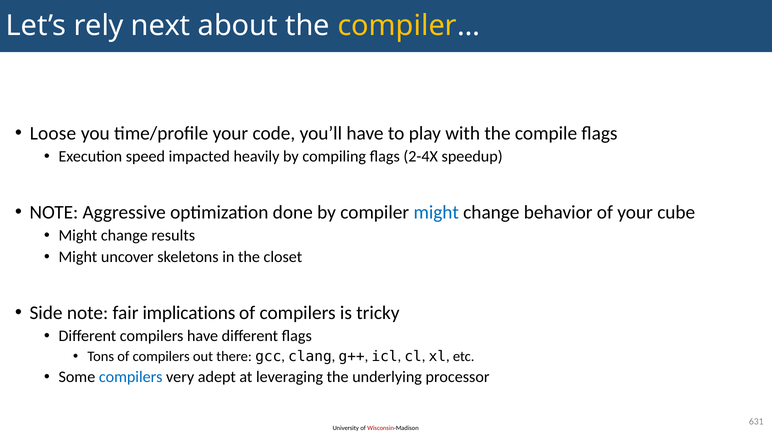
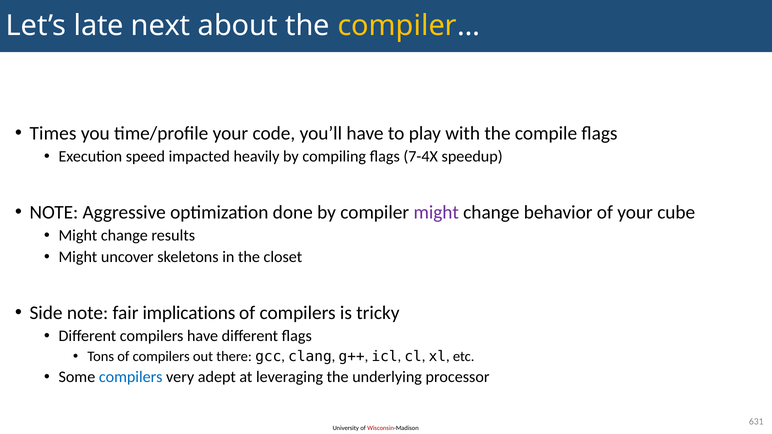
rely: rely -> late (99, 26)
Loose: Loose -> Times (53, 133)
2-4X: 2-4X -> 7-4X (421, 156)
might colour: blue -> purple (436, 212)
